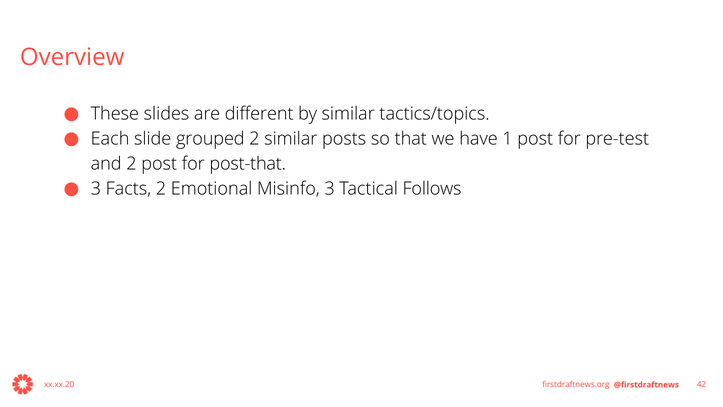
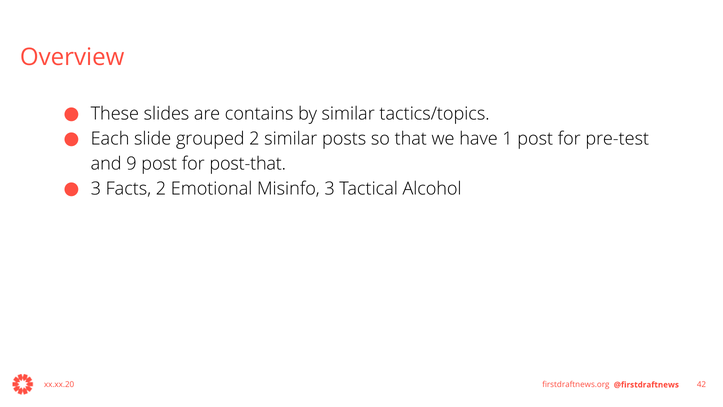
different: different -> contains (259, 114)
and 2: 2 -> 9 (131, 164)
Follows: Follows -> Alcohol (432, 189)
